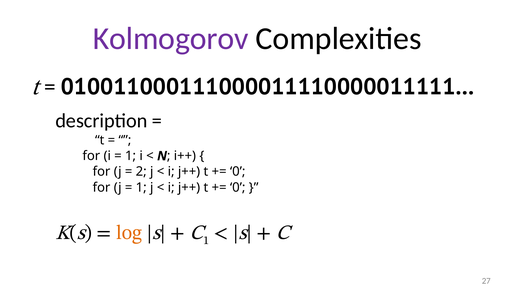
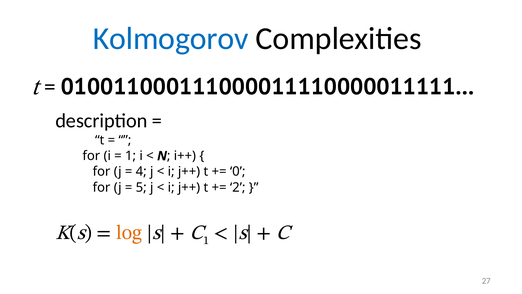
Kolmogorov colour: purple -> blue (171, 38)
2: 2 -> 4 (141, 171)
1: 1 -> 5 (141, 187)
0: 0 -> 2 (238, 187)
